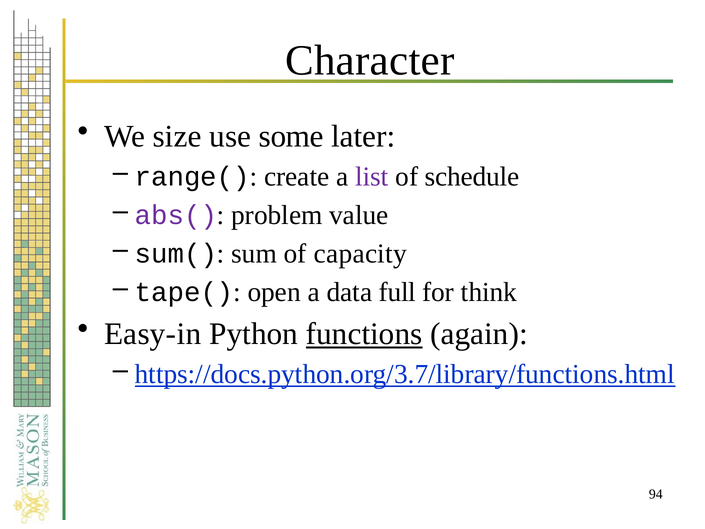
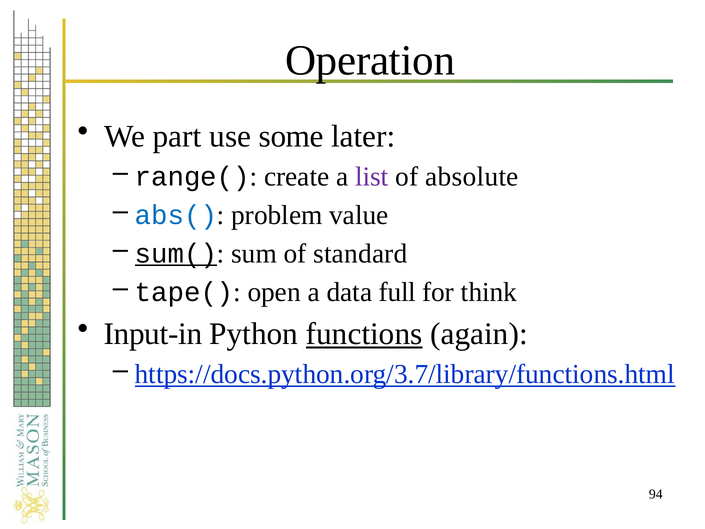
Character: Character -> Operation (370, 61)
size: size -> part (177, 136)
schedule: schedule -> absolute (472, 177)
abs( colour: purple -> blue (176, 215)
sum( underline: none -> present (176, 253)
capacity: capacity -> standard (360, 253)
Easy-in: Easy-in -> Input-in (153, 334)
